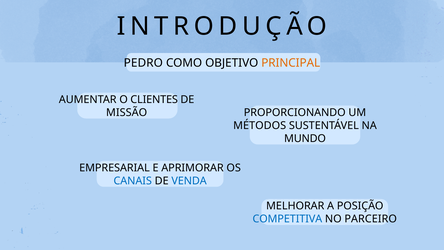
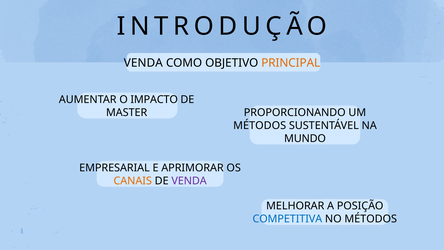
PEDRO: PEDRO -> VENDA (143, 63)
CLIENTES: CLIENTES -> IMPACTO (154, 100)
MISSÃO: MISSÃO -> MASTER (127, 112)
CANAIS colour: blue -> orange (133, 181)
VENDA colour: blue -> purple (189, 181)
NO PARCEIRO: PARCEIRO -> MÉTODOS (371, 219)
